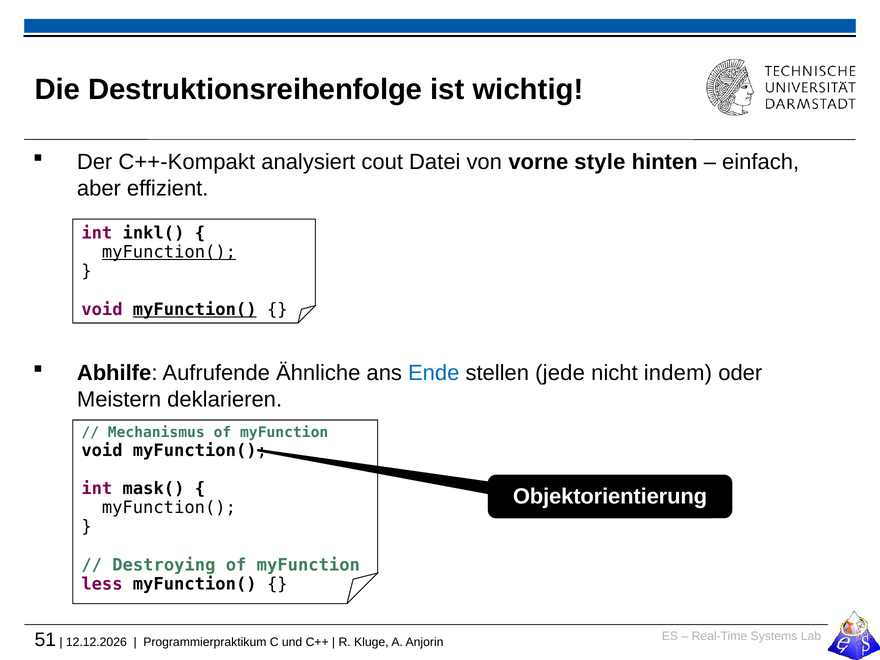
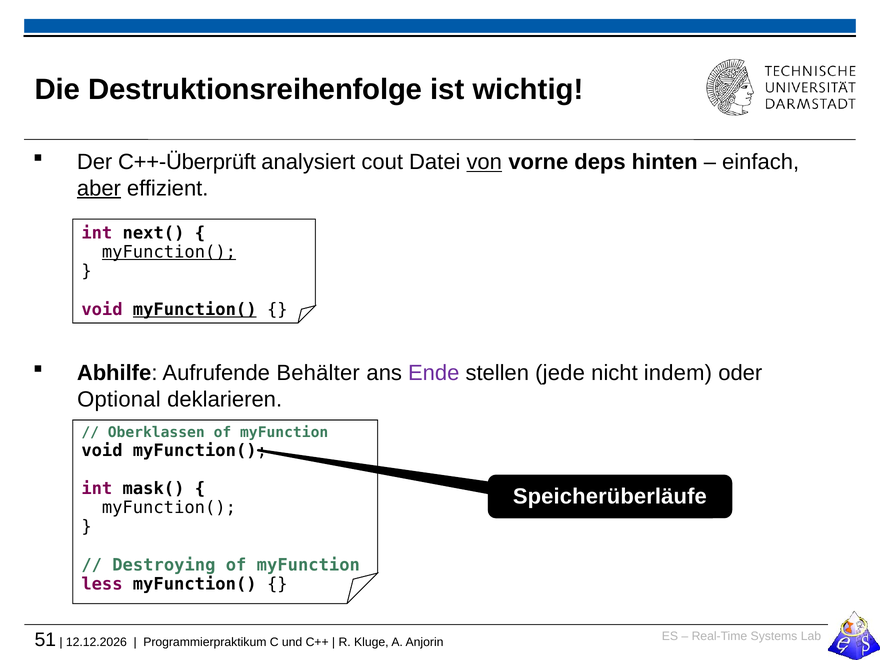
C++-Kompakt: C++-Kompakt -> C++-Überprüft (187, 162)
von underline: none -> present (484, 162)
style: style -> deps (600, 162)
aber underline: none -> present (99, 188)
inkl(: inkl( -> next( (154, 233)
Ähnliche: Ähnliche -> Behälter (318, 373)
Ende colour: blue -> purple (434, 373)
Meistern: Meistern -> Optional (119, 400)
Mechanismus: Mechanismus -> Oberklassen (156, 433)
Objektorientierung: Objektorientierung -> Speicherüberläufe (610, 497)
